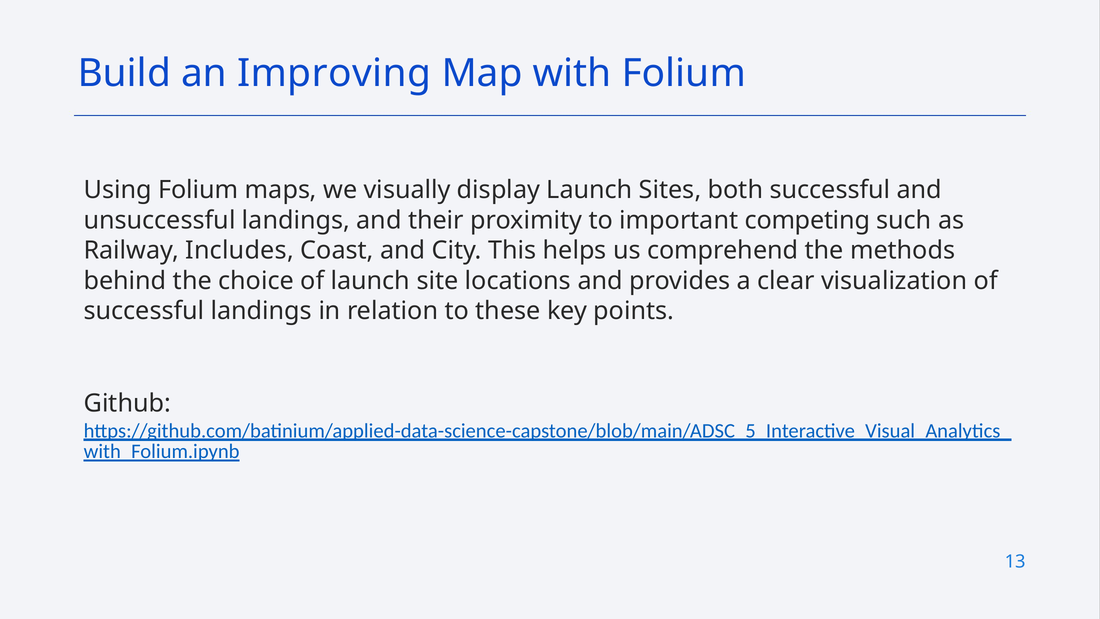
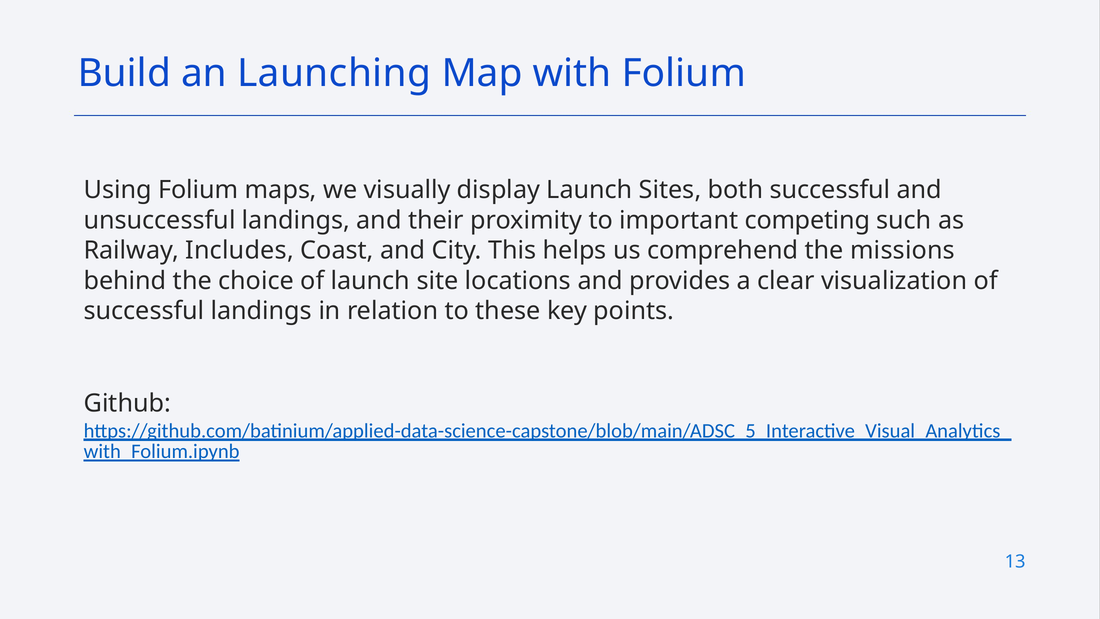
Improving: Improving -> Launching (334, 73)
methods: methods -> missions (903, 250)
